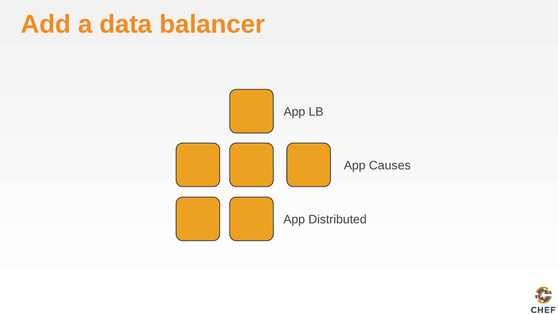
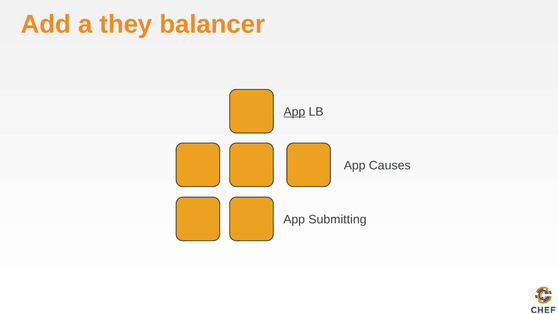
data: data -> they (126, 24)
App underline: none -> present (294, 112)
Distributed: Distributed -> Submitting (337, 219)
